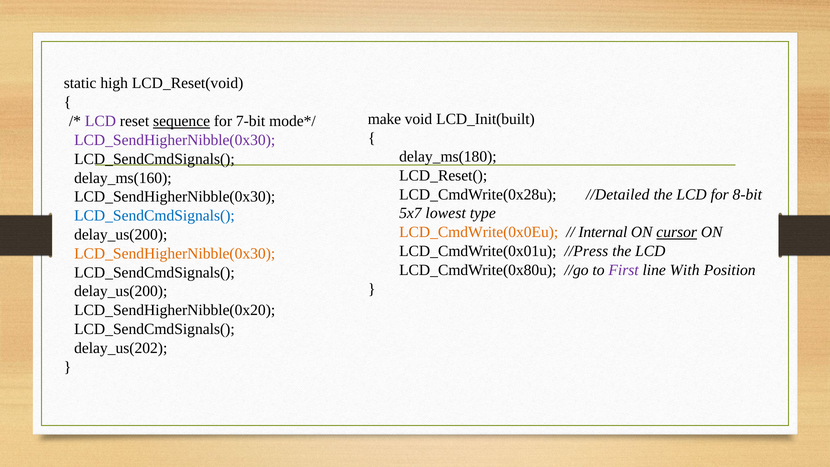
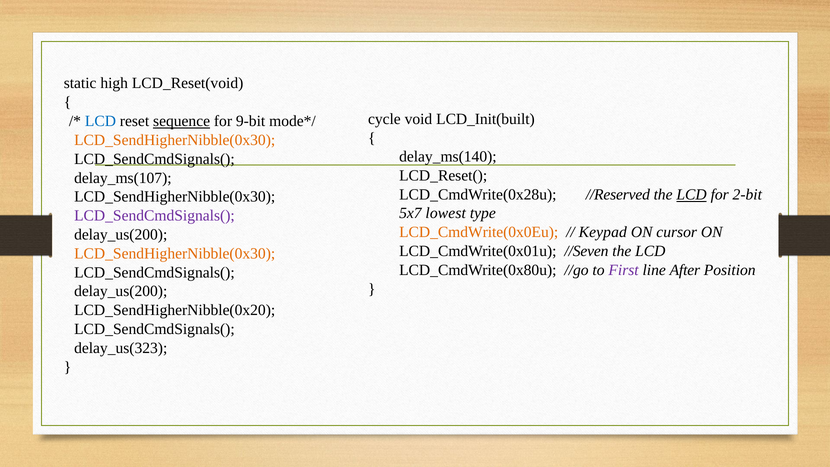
make: make -> cycle (384, 119)
LCD colour: purple -> blue (100, 121)
7-bit: 7-bit -> 9-bit (251, 121)
LCD_SendHigherNibble(0x30 colour: purple -> orange (175, 140)
delay_ms(180: delay_ms(180 -> delay_ms(140 (448, 157)
delay_ms(160: delay_ms(160 -> delay_ms(107 (123, 178)
//Detailed: //Detailed -> //Reserved (618, 195)
LCD underline: none -> present (692, 195)
8-bit: 8-bit -> 2-bit (747, 195)
LCD_SendCmdSignals( colour: blue -> purple (154, 216)
Internal: Internal -> Keypad (603, 232)
cursor underline: present -> none (677, 232)
//Press: //Press -> //Seven (586, 251)
With: With -> After (685, 270)
delay_us(202: delay_us(202 -> delay_us(323 (121, 348)
